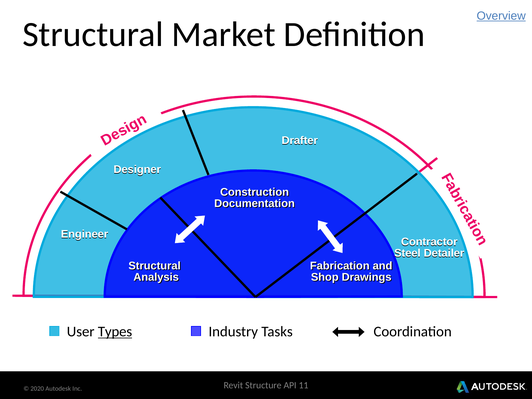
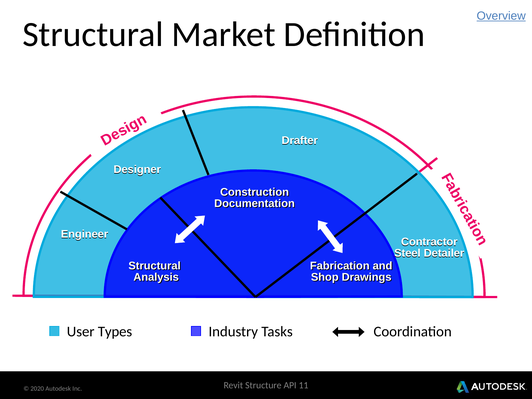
Types underline: present -> none (115, 332)
